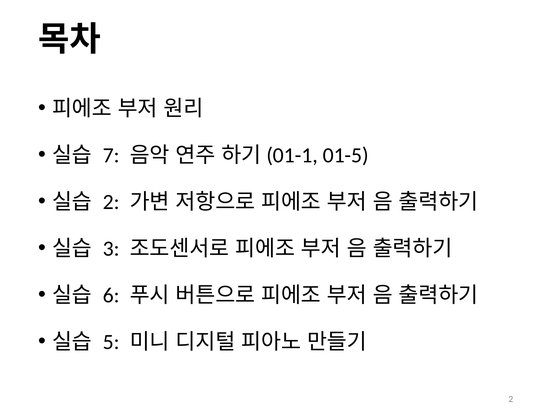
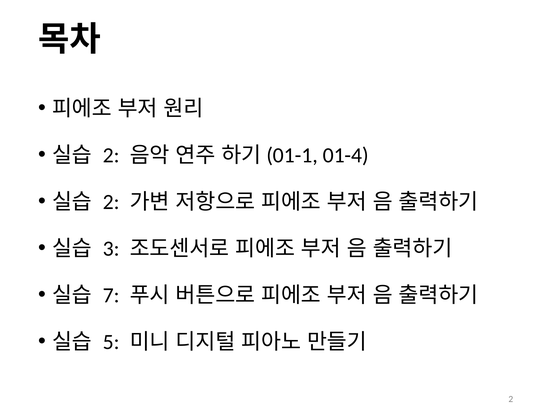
7: 7 -> 2 (111, 155)
01-5: 01-5 -> 01-4 (346, 155)
6: 6 -> 7 (111, 295)
